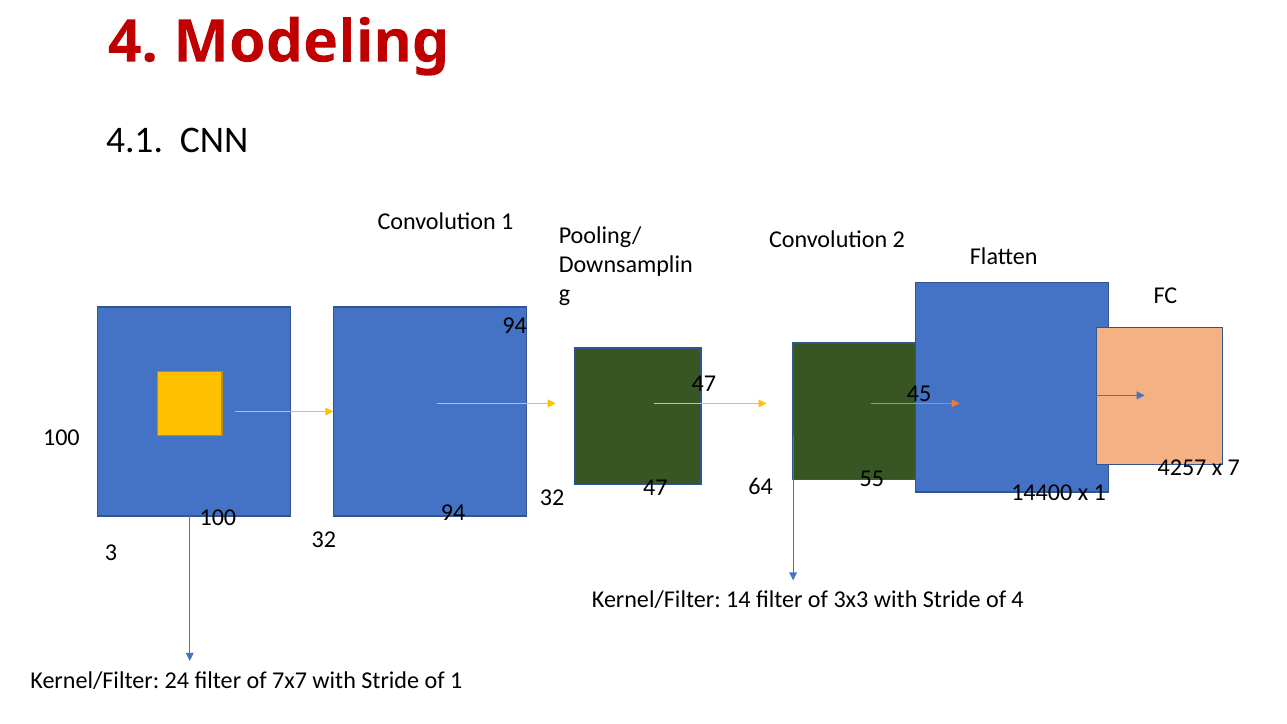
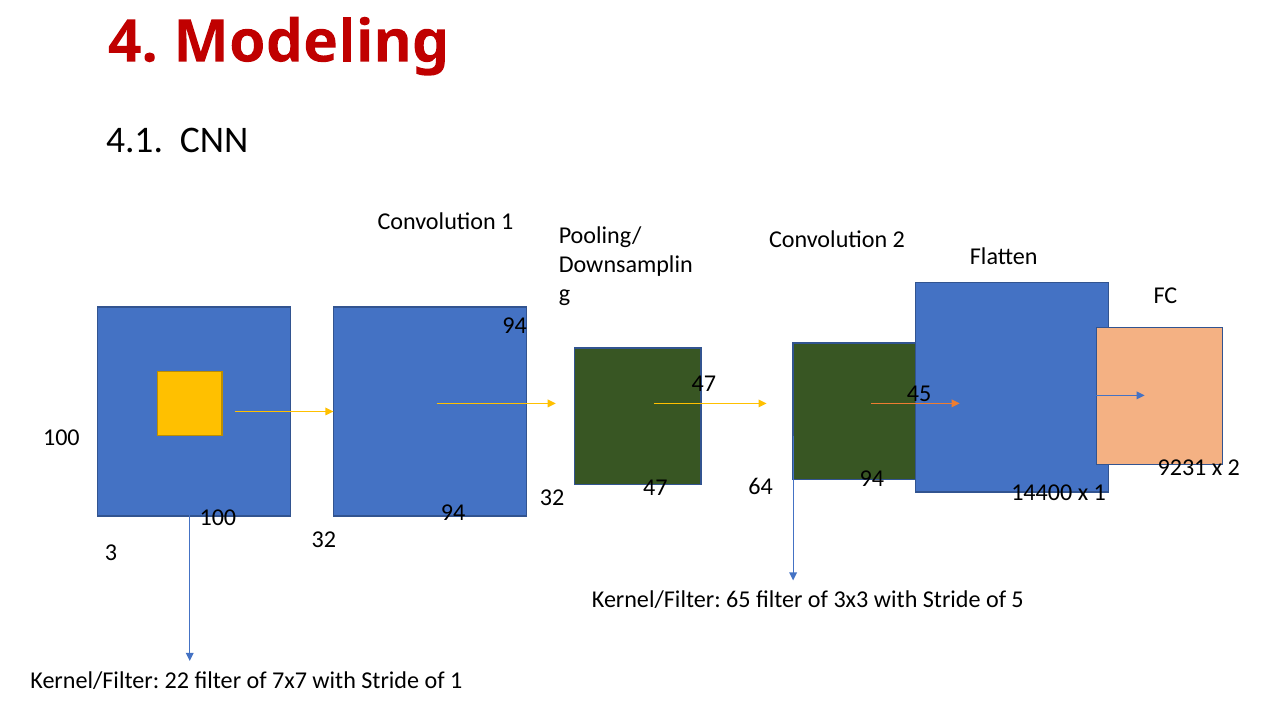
4257: 4257 -> 9231 (1182, 468)
x 7: 7 -> 2 (1234, 468)
64 55: 55 -> 94 (872, 478)
14: 14 -> 65 (738, 600)
of 4: 4 -> 5 (1018, 600)
24: 24 -> 22 (177, 680)
